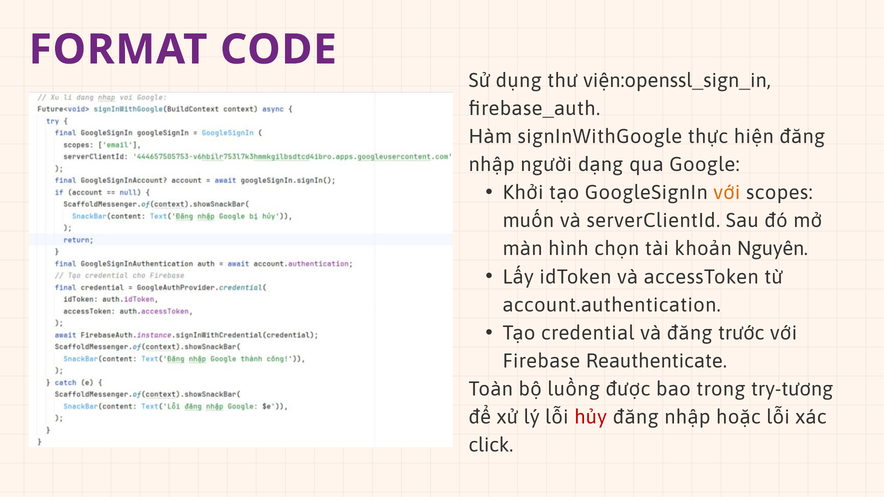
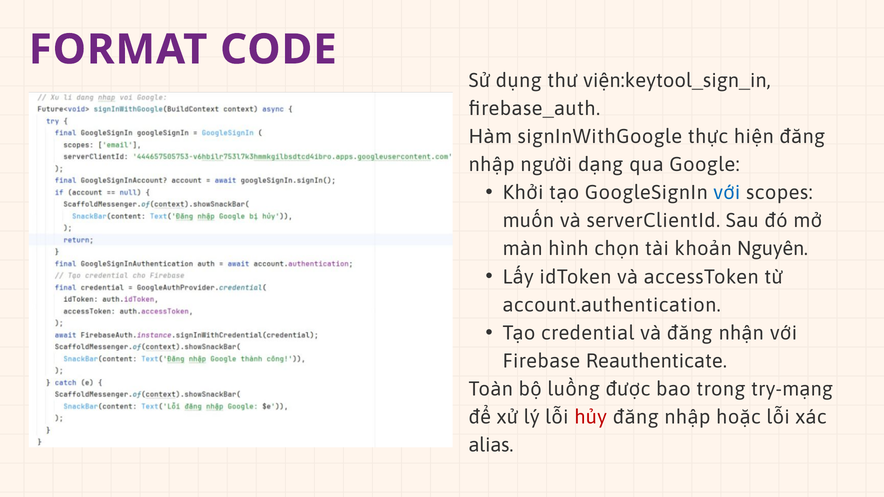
viện:openssl_sign_in: viện:openssl_sign_in -> viện:keytool_sign_in (677, 81)
với colour: orange -> blue (727, 193)
trước: trước -> nhận (741, 333)
try-tương: try-tương -> try-mạng (792, 389)
click: click -> alias (491, 445)
